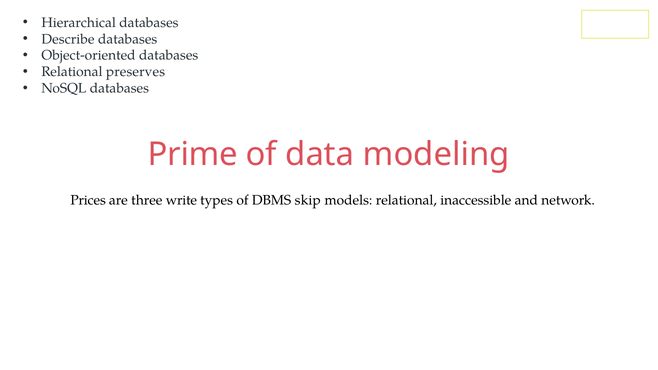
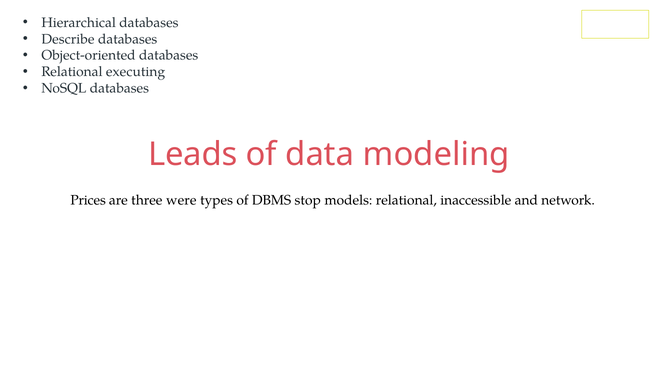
preserves: preserves -> executing (136, 72)
Prime: Prime -> Leads (193, 154)
write: write -> were (181, 201)
skip: skip -> stop (308, 201)
